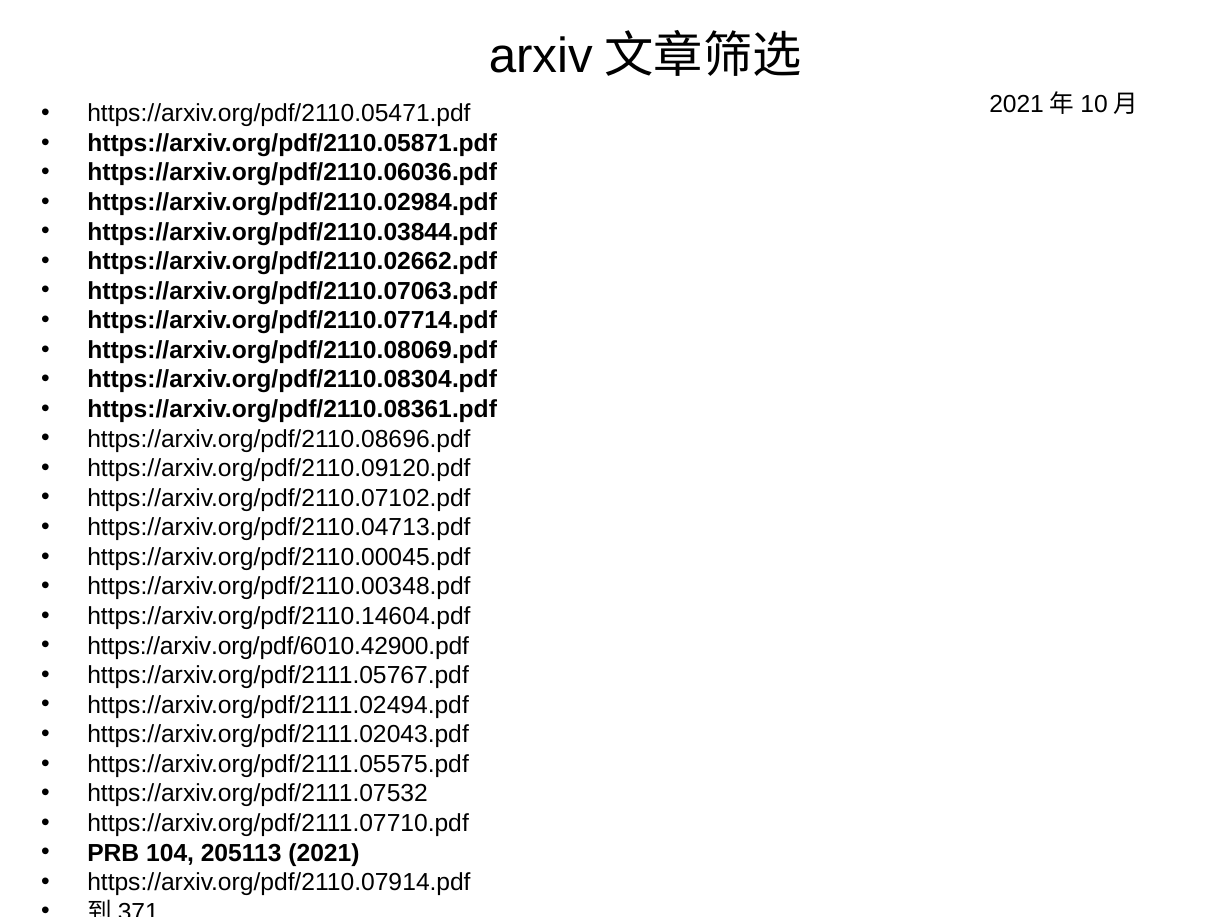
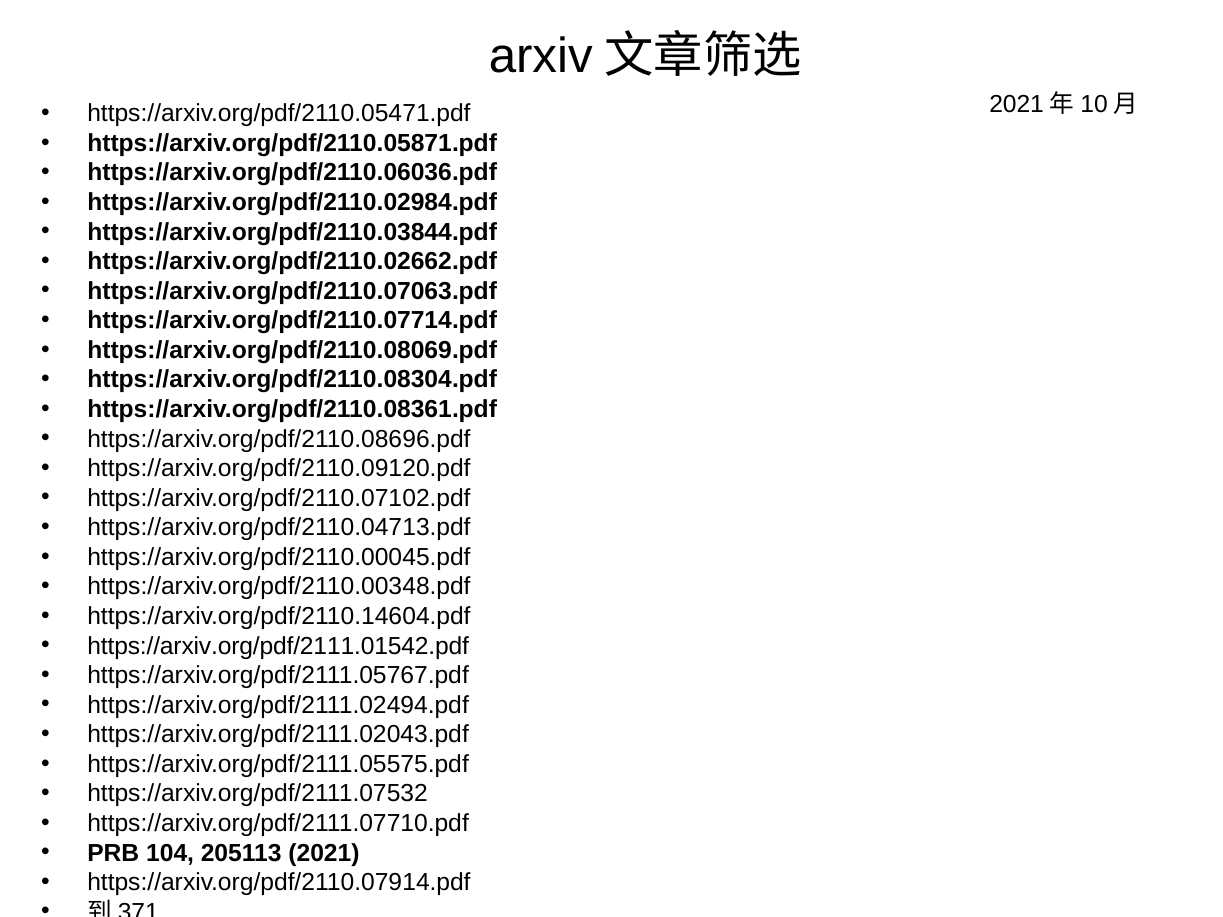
https://arxiv.org/pdf/6010.42900.pdf: https://arxiv.org/pdf/6010.42900.pdf -> https://arxiv.org/pdf/2111.01542.pdf (278, 646)
